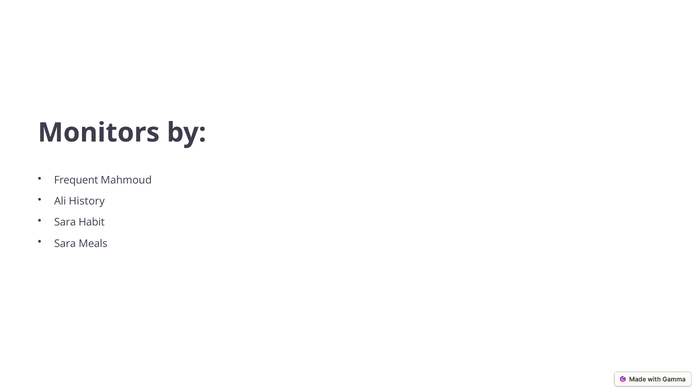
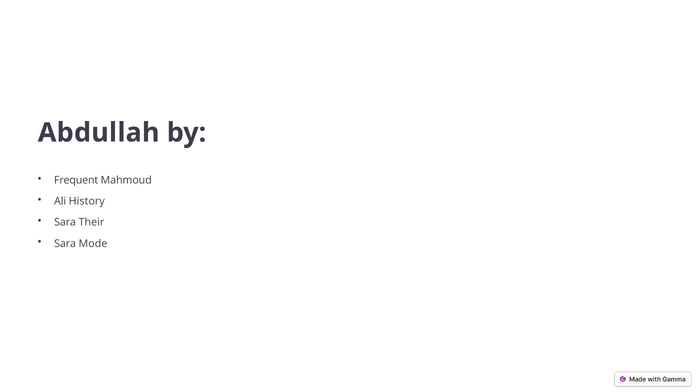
Monitors: Monitors -> Abdullah (99, 133)
Habit: Habit -> Their (92, 223)
Meals: Meals -> Mode (93, 244)
